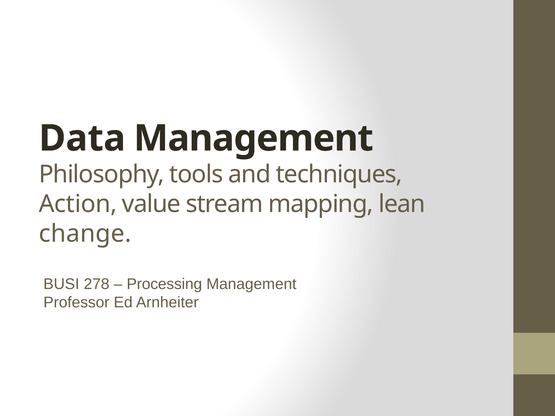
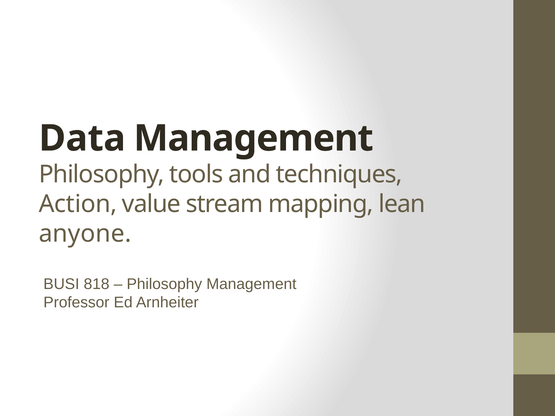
change: change -> anyone (85, 234)
278: 278 -> 818 (97, 284)
Processing: Processing -> Philosophy (164, 284)
